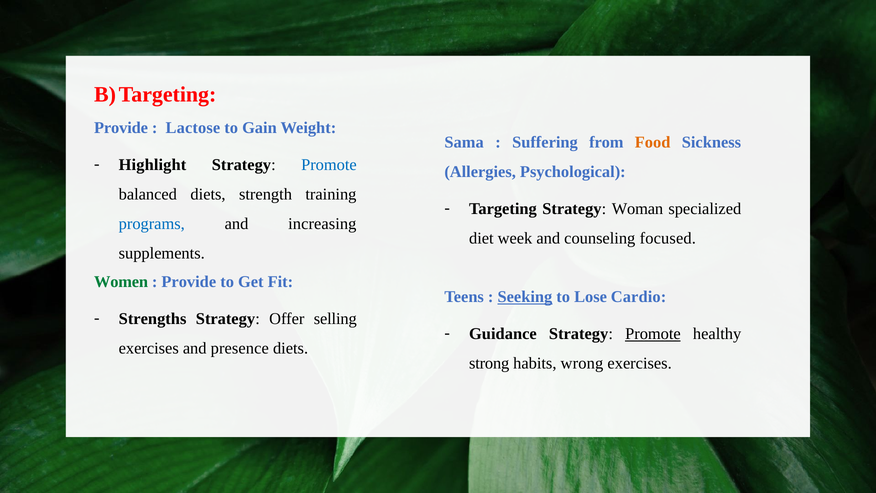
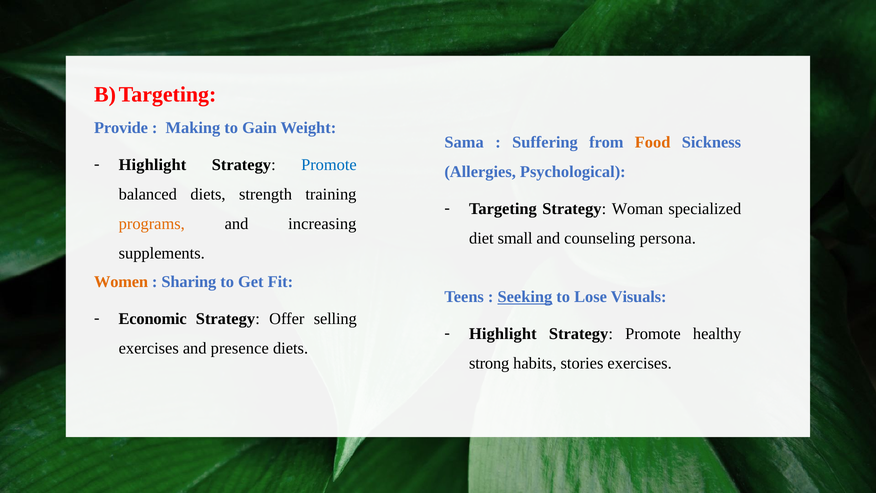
Lactose: Lactose -> Making (193, 128)
programs colour: blue -> orange (152, 224)
week: week -> small (515, 238)
focused: focused -> persona (668, 238)
Women colour: green -> orange (121, 282)
Provide: Provide -> Sharing (189, 282)
Cardio: Cardio -> Visuals (639, 297)
Strengths: Strengths -> Economic (153, 318)
Guidance: Guidance -> Highlight (503, 334)
Promote underline: present -> none (653, 334)
wrong: wrong -> stories (582, 363)
